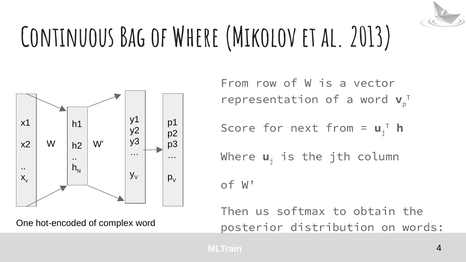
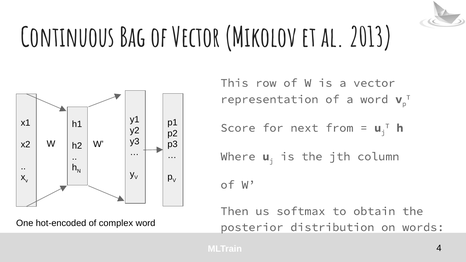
of Where: Where -> Vector (196, 38)
From: From -> This (235, 83)
